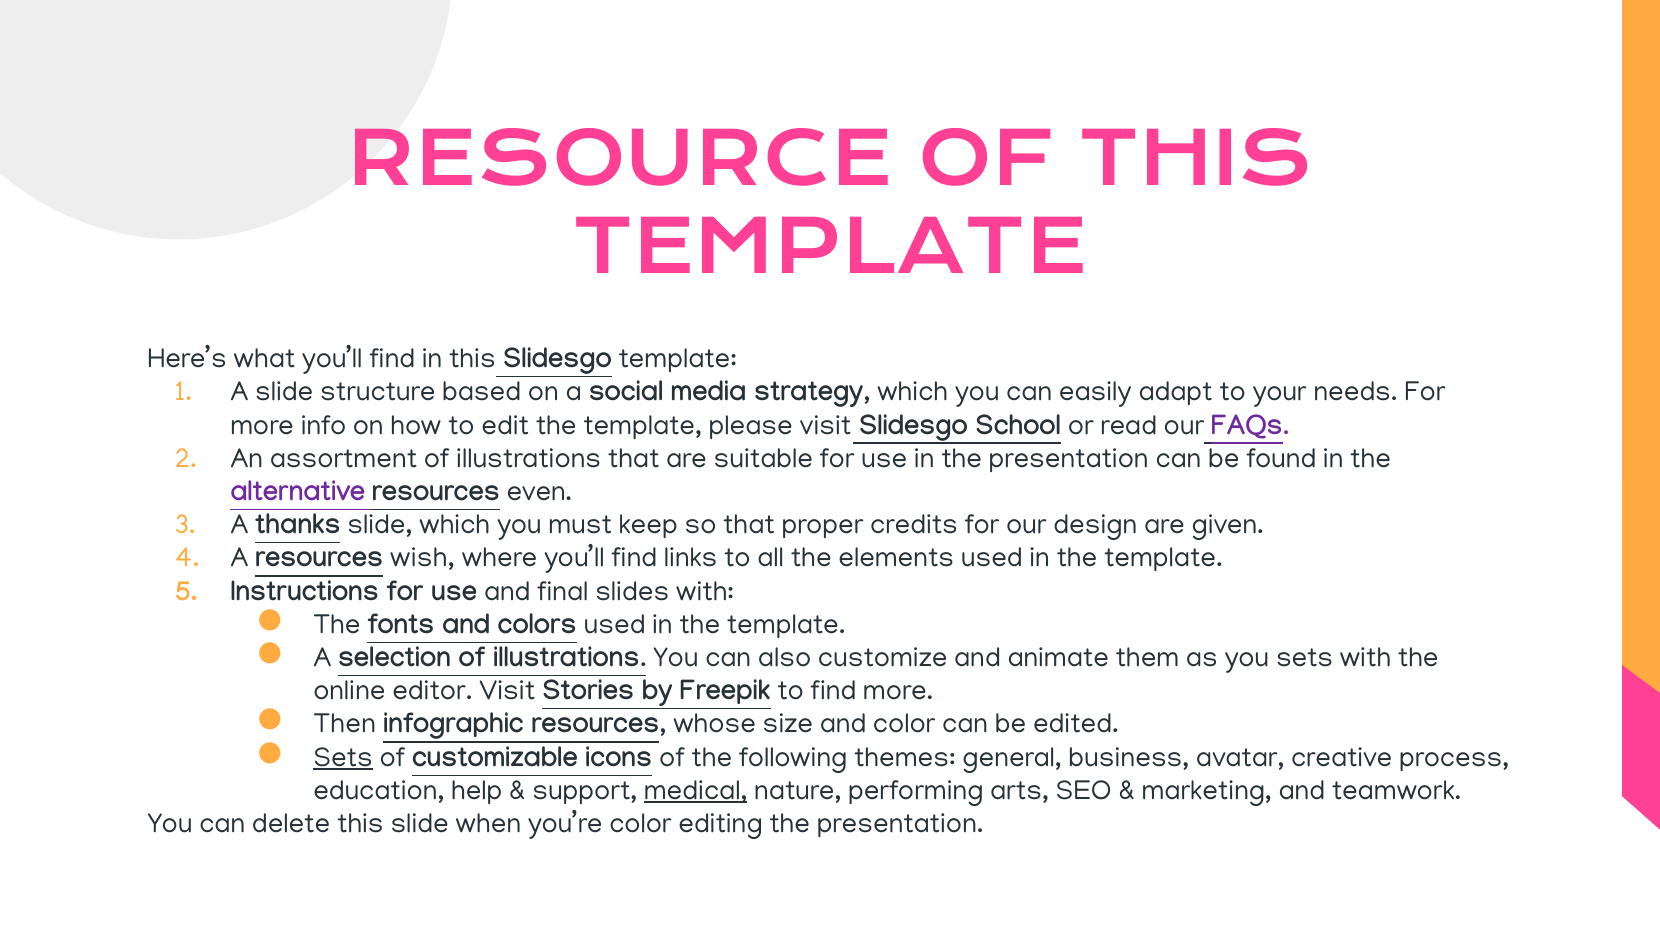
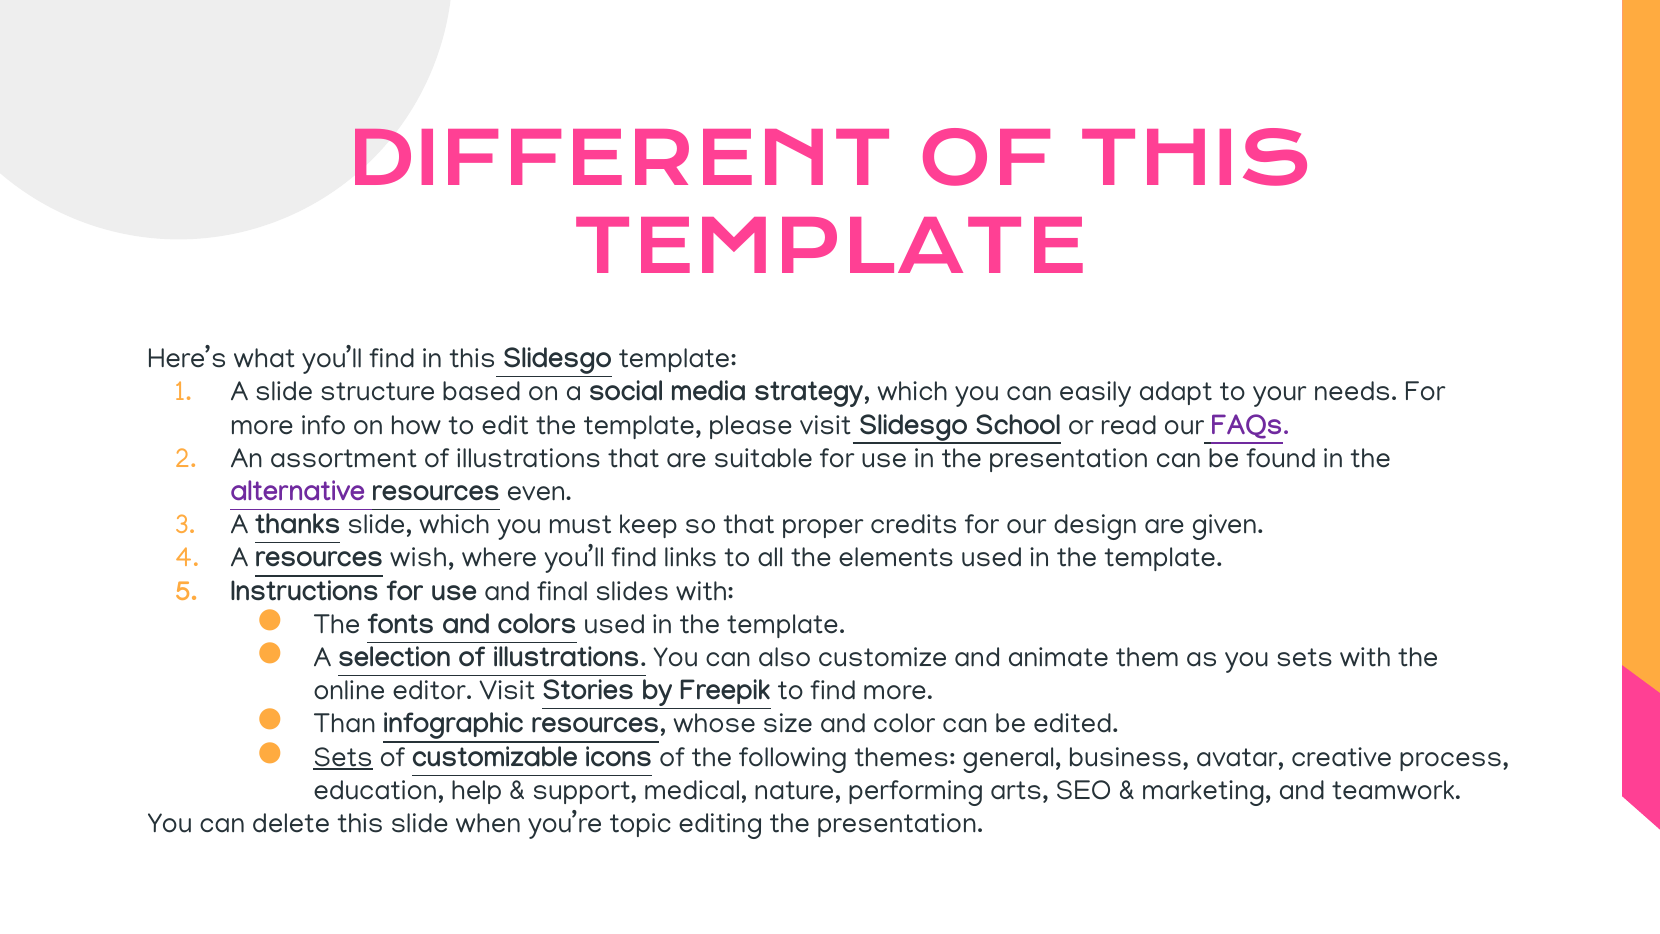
RESOURCE: RESOURCE -> DIFFERENT (620, 161)
Then: Then -> Than (345, 724)
medical underline: present -> none (696, 790)
you’re color: color -> topic (641, 823)
